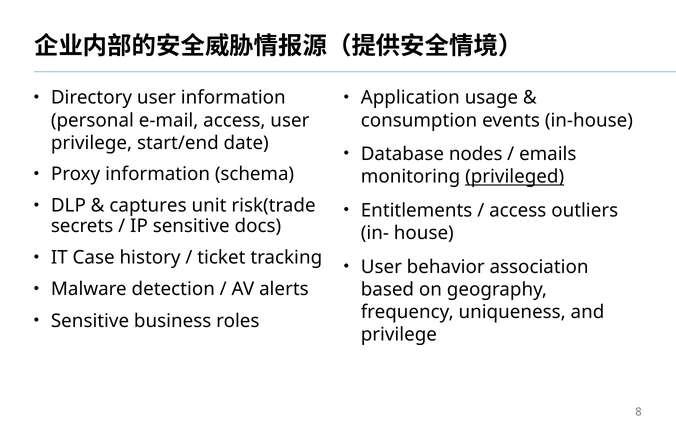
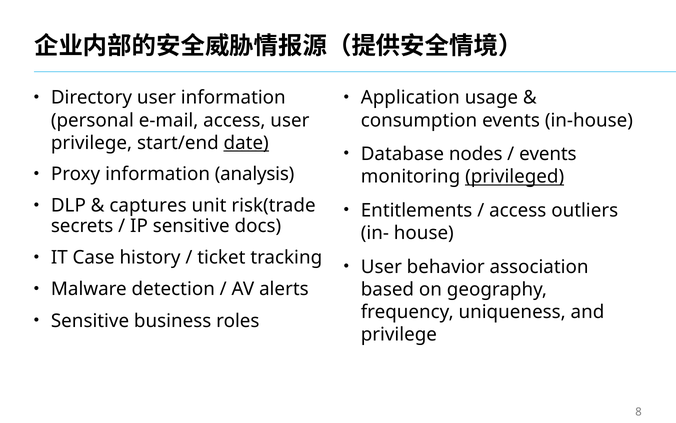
date underline: none -> present (246, 143)
emails: emails -> events (548, 154)
schema: schema -> analysis (255, 174)
